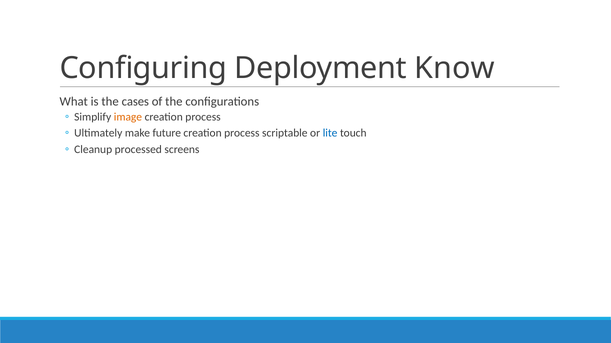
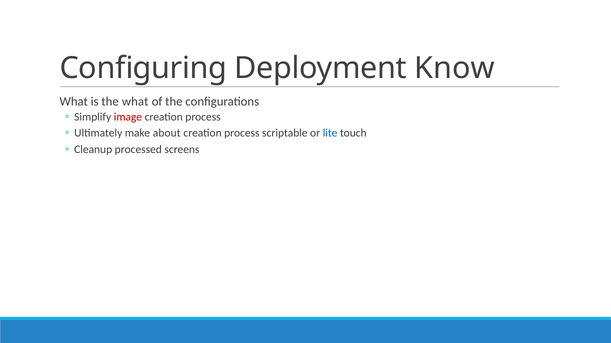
the cases: cases -> what (135, 102)
image colour: orange -> red (128, 117)
future: future -> about (167, 133)
